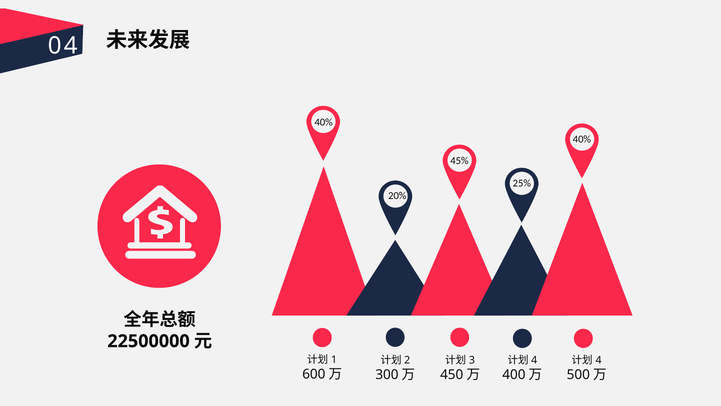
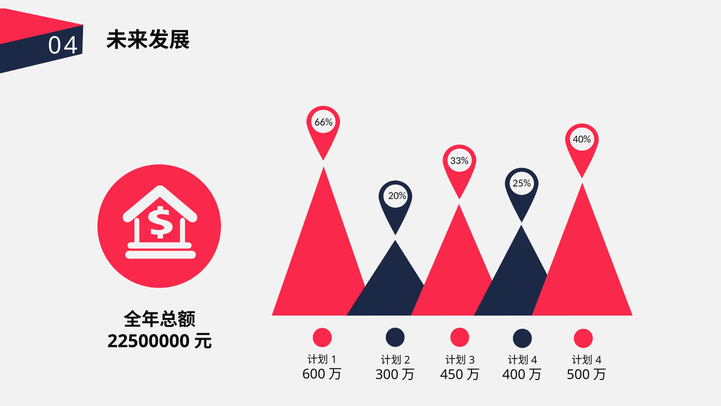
40%: 40% -> 66% (324, 122)
45%: 45% -> 33% (459, 160)
